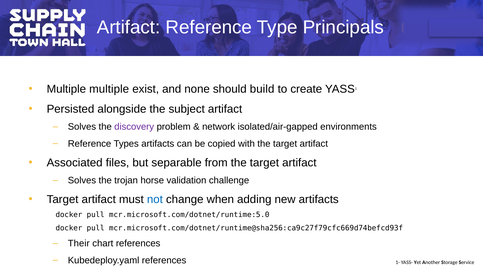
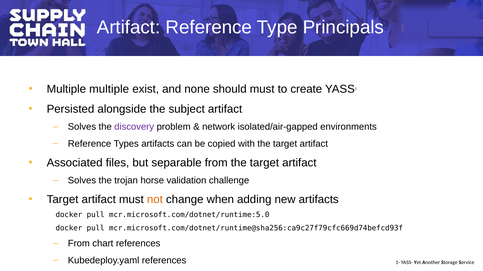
should build: build -> must (262, 89)
not colour: blue -> orange (155, 200)
Their: Their -> From (79, 244)
